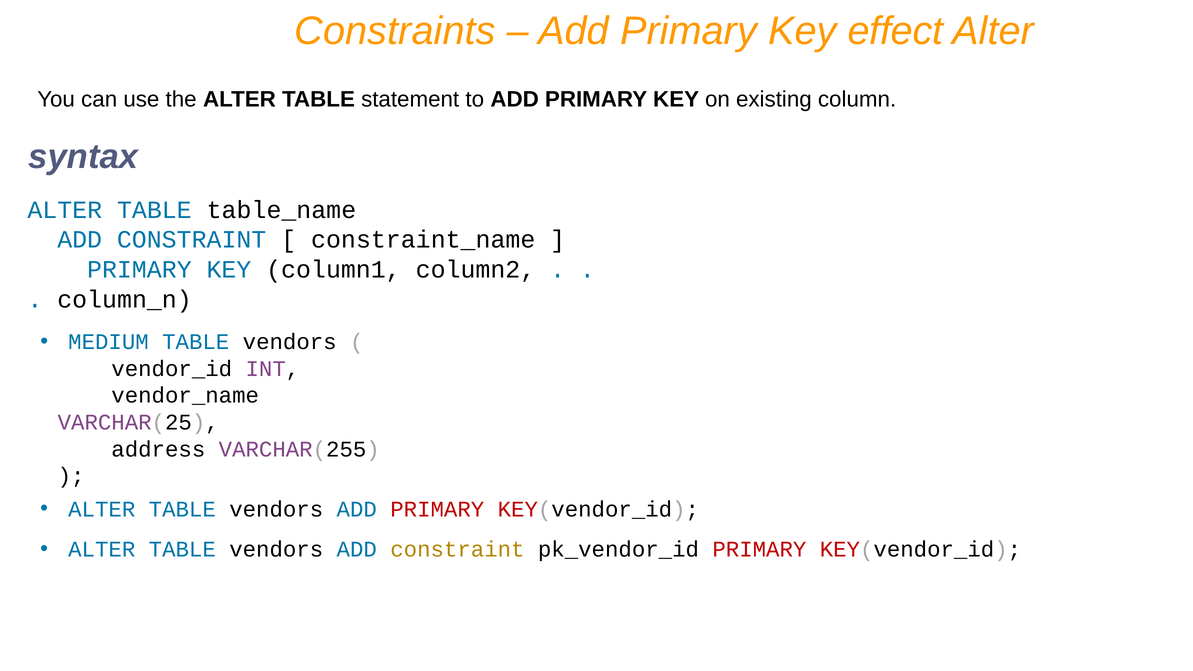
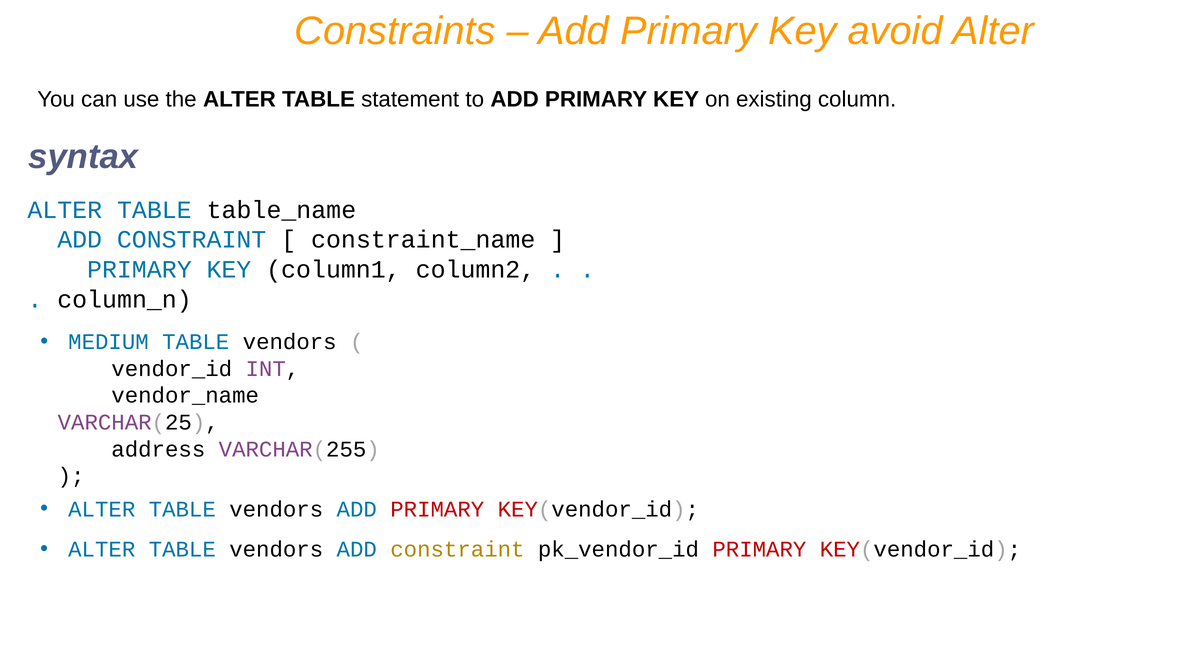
effect: effect -> avoid (895, 31)
